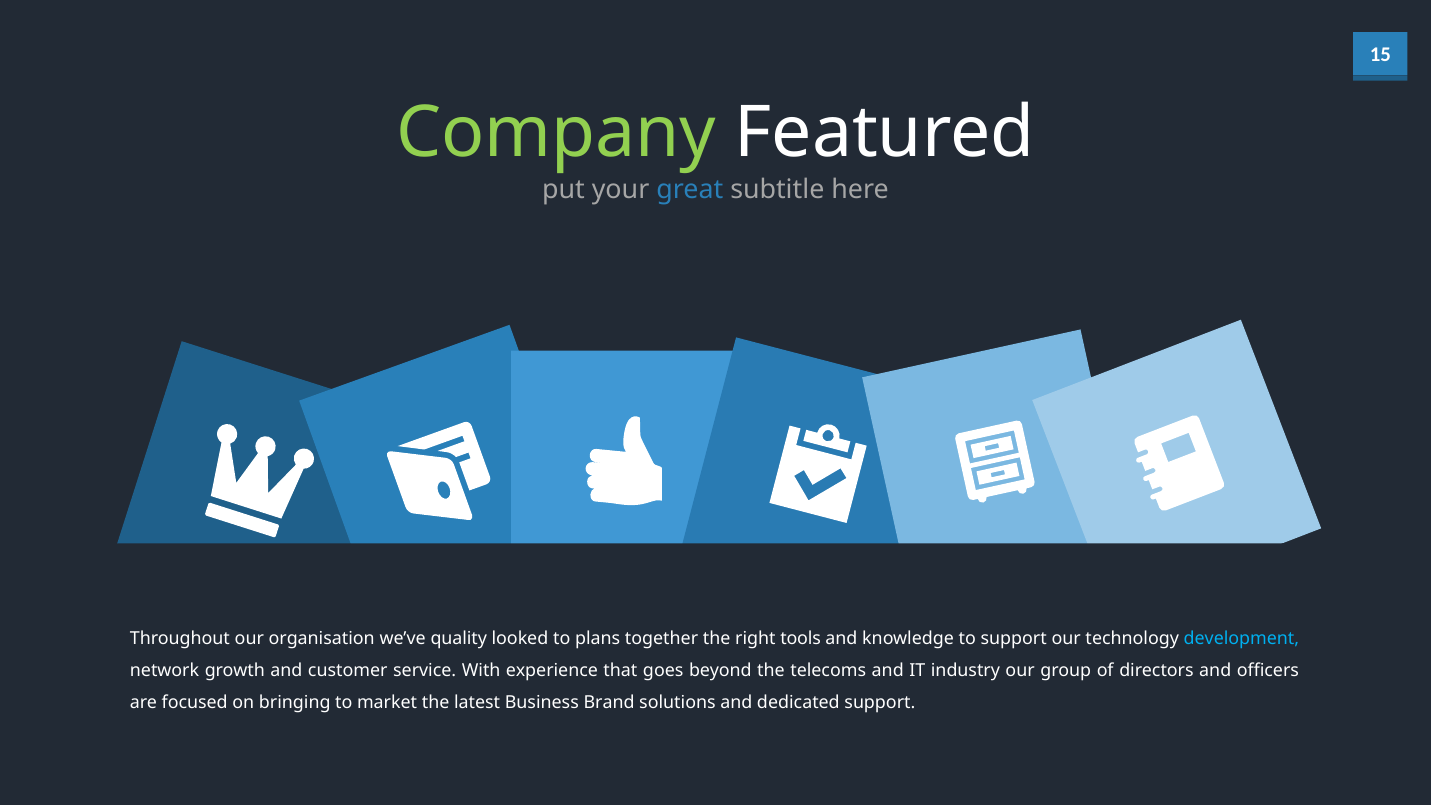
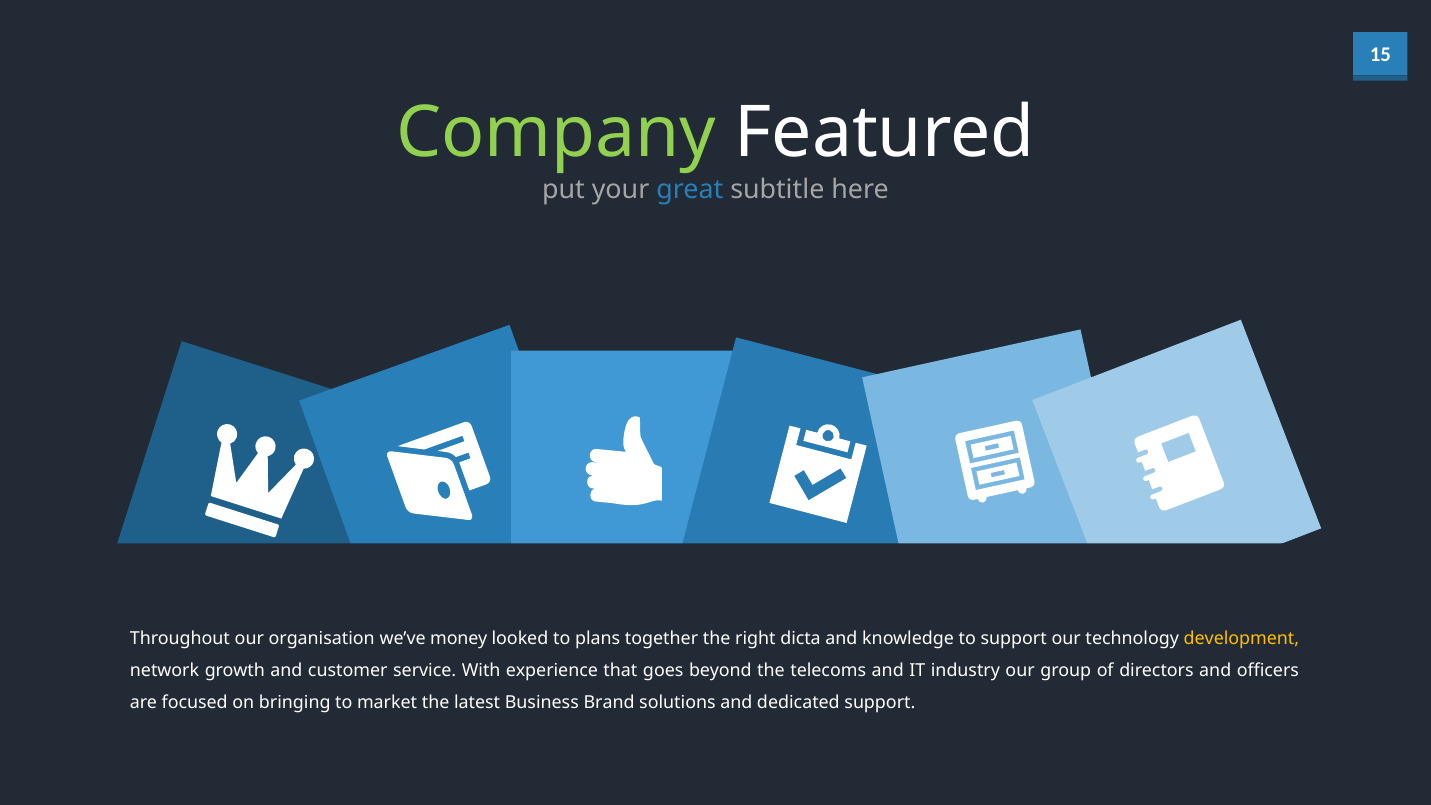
quality: quality -> money (459, 638)
tools: tools -> dicta (801, 638)
development colour: light blue -> yellow (1241, 638)
